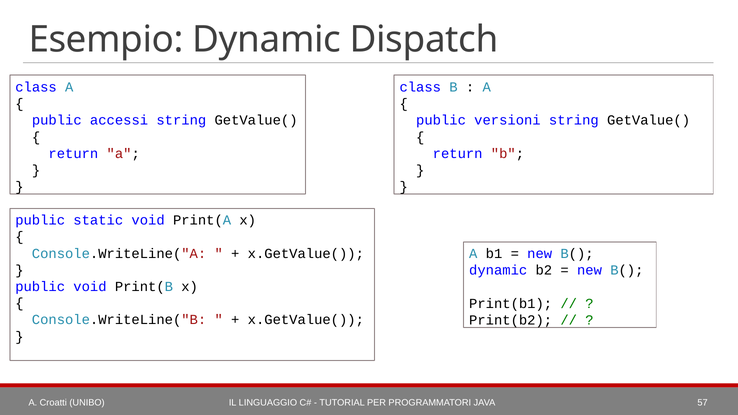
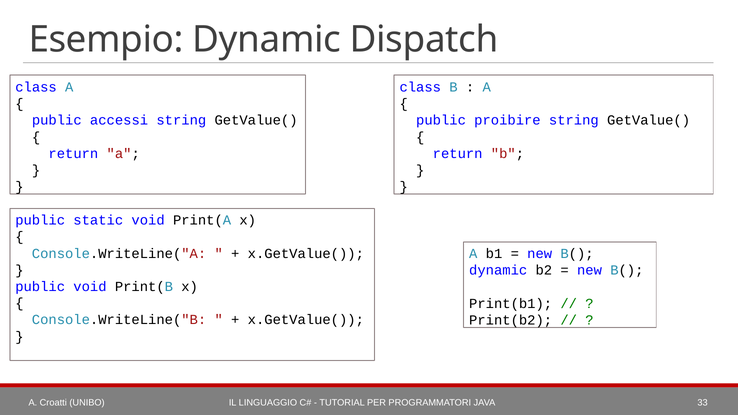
versioni: versioni -> proibire (507, 120)
57: 57 -> 33 (703, 403)
